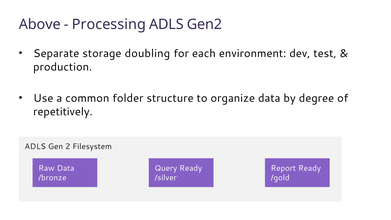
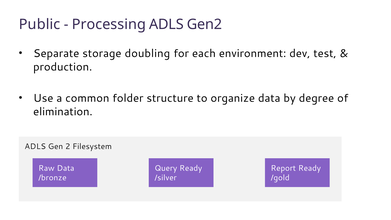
Above: Above -> Public (40, 24)
repetitively: repetitively -> elimination (63, 112)
